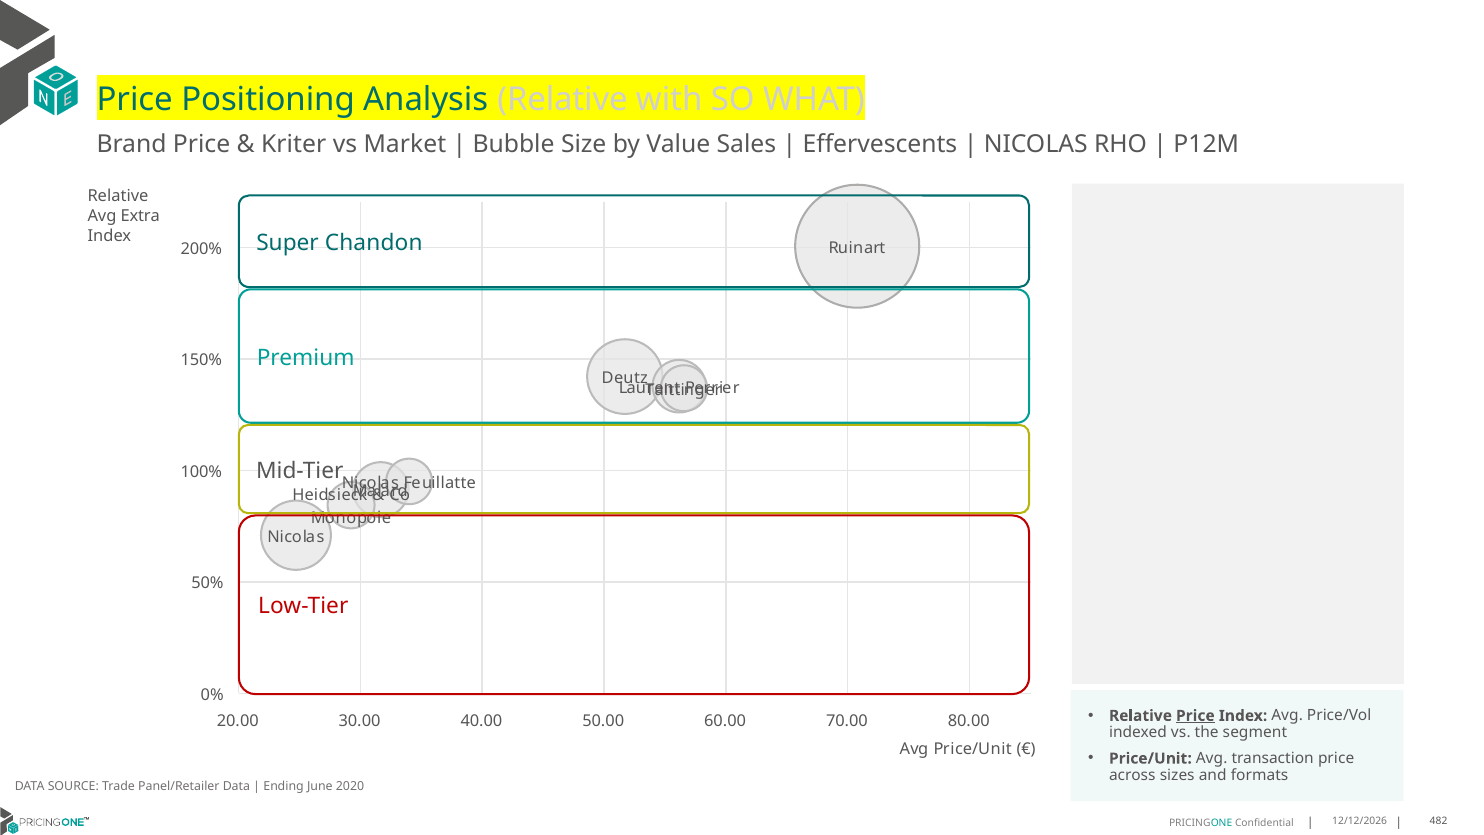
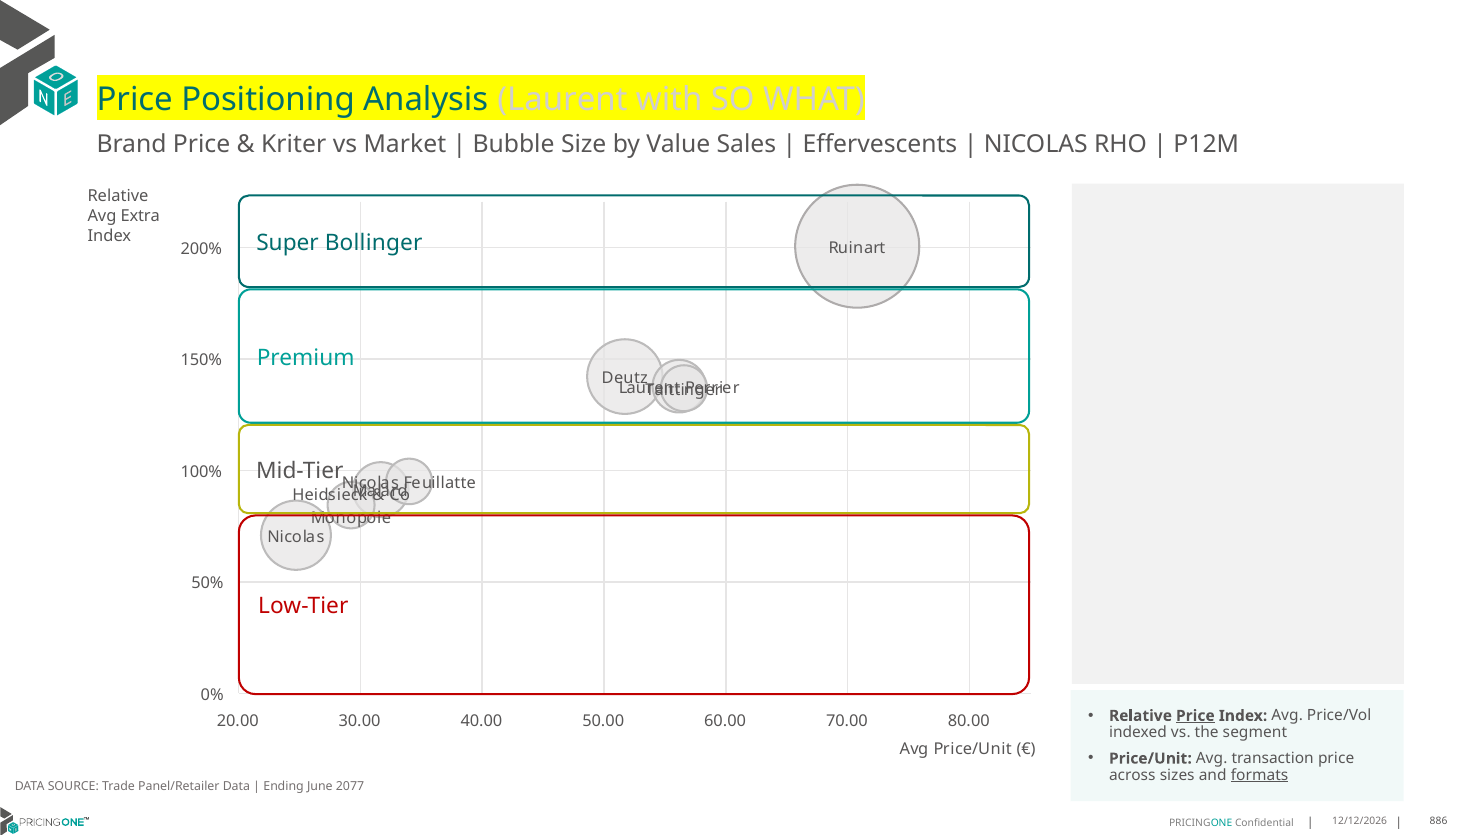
Analysis Relative: Relative -> Laurent (562, 100)
Chandon: Chandon -> Bollinger (374, 243)
formats underline: none -> present (1260, 775)
2020: 2020 -> 2077 (350, 786)
482: 482 -> 886 (1439, 821)
